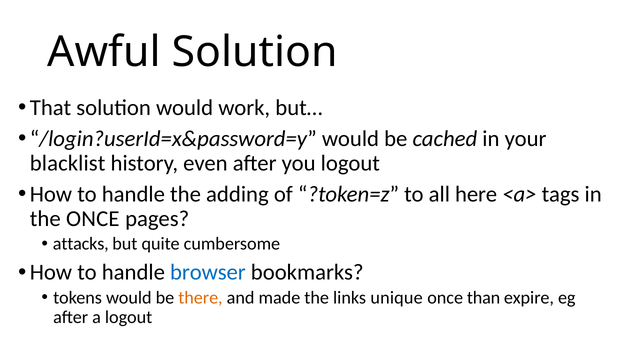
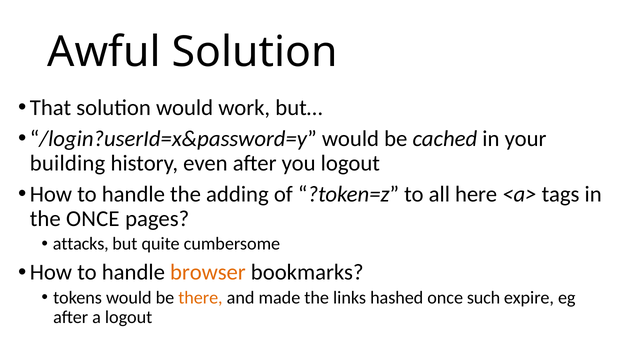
blacklist: blacklist -> building (68, 163)
browser colour: blue -> orange (208, 273)
unique: unique -> hashed (397, 298)
than: than -> such (484, 298)
